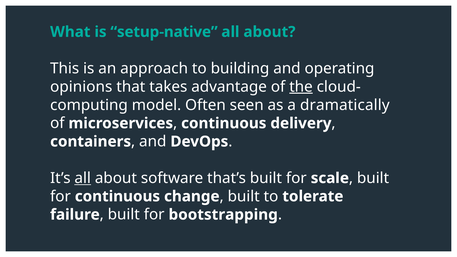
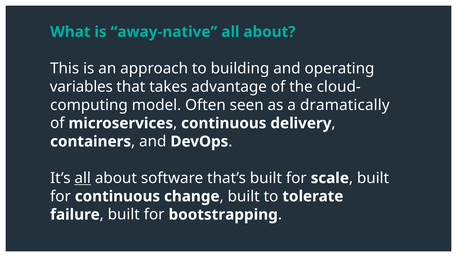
setup-native: setup-native -> away-native (164, 32)
opinions: opinions -> variables (81, 87)
the underline: present -> none (301, 87)
